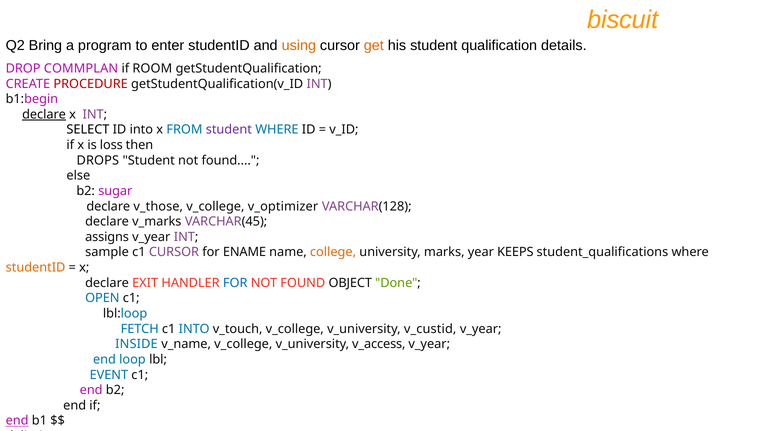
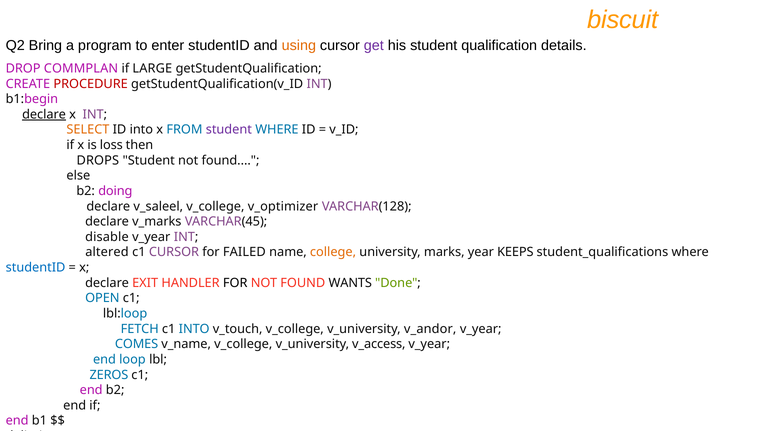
get colour: orange -> purple (374, 45)
ROOM: ROOM -> LARGE (152, 69)
SELECT colour: black -> orange (88, 130)
sugar: sugar -> doing (115, 191)
v_those: v_those -> v_saleel (158, 207)
assigns: assigns -> disable (107, 237)
sample: sample -> altered (107, 253)
ENAME: ENAME -> FAILED (244, 253)
studentID colour: orange -> blue (36, 268)
FOR colour: blue -> black (235, 283)
OBJECT: OBJECT -> WANTS (350, 283)
v_custid: v_custid -> v_andor (430, 329)
INSIDE: INSIDE -> COMES (137, 345)
EVENT: EVENT -> ZEROS (109, 375)
end underline: present -> none (17, 421)
